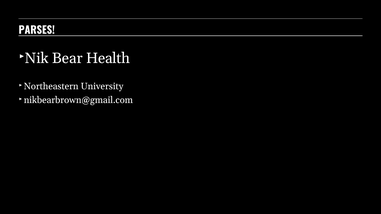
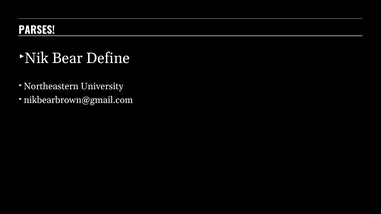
Health: Health -> Define (108, 58)
